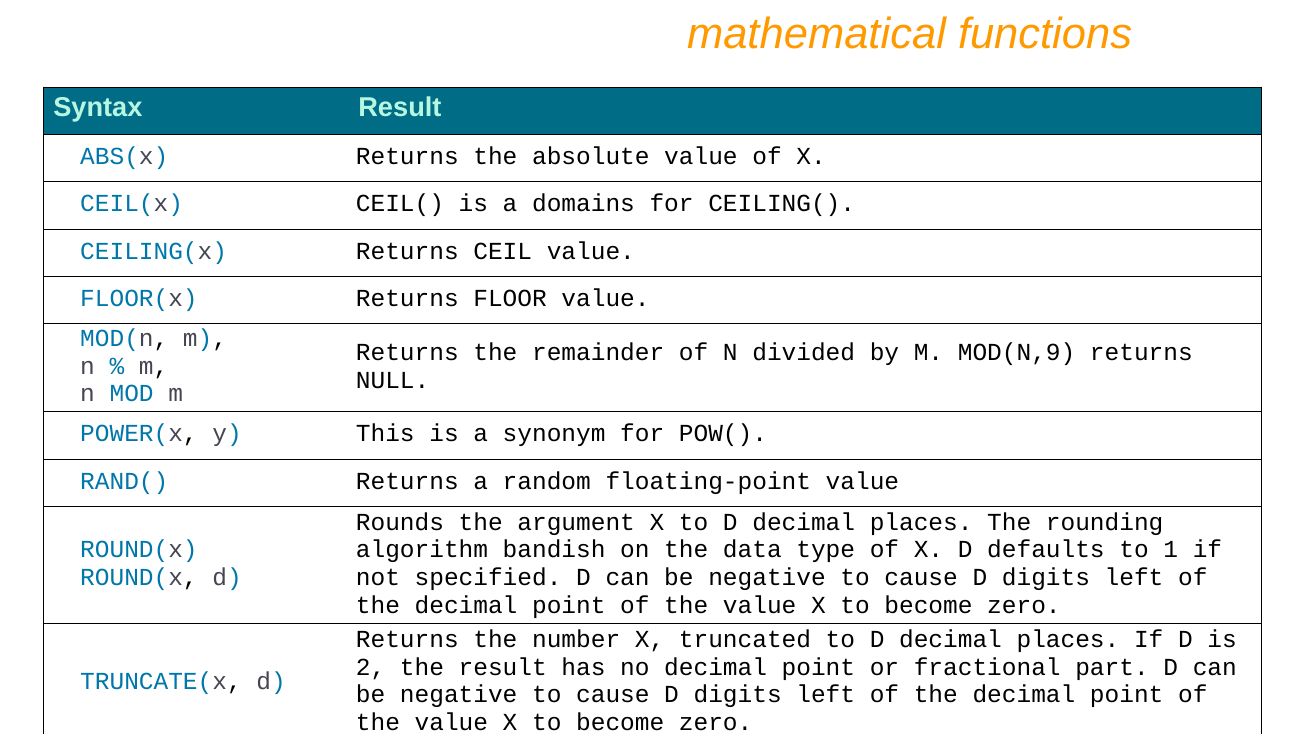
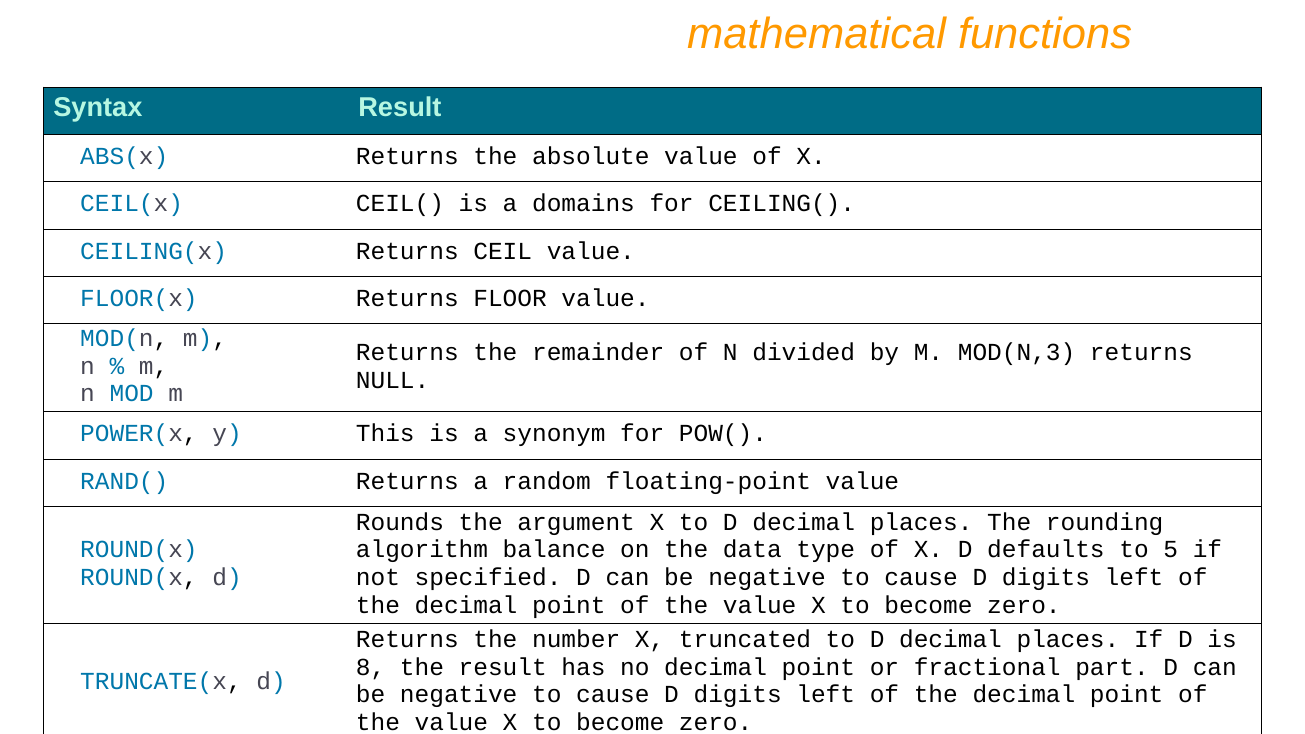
MOD(N,9: MOD(N,9 -> MOD(N,3 (1017, 352)
bandish: bandish -> balance (554, 550)
1: 1 -> 5 (1171, 550)
2: 2 -> 8 (371, 667)
